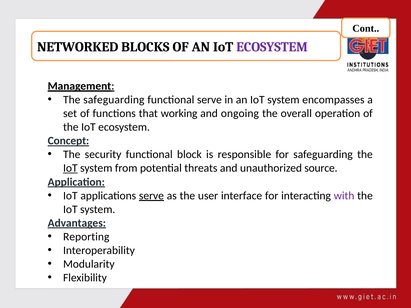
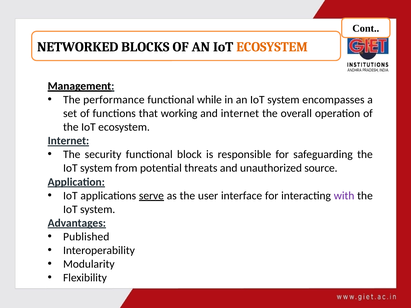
ECOSYSTEM colour: purple -> orange (272, 47)
The safeguarding: safeguarding -> performance (114, 100)
functional serve: serve -> while (209, 100)
and ongoing: ongoing -> internet (240, 114)
Concept: Concept -> Internet (68, 141)
IoT underline: present -> none (70, 168)
Reporting: Reporting -> Published (86, 237)
